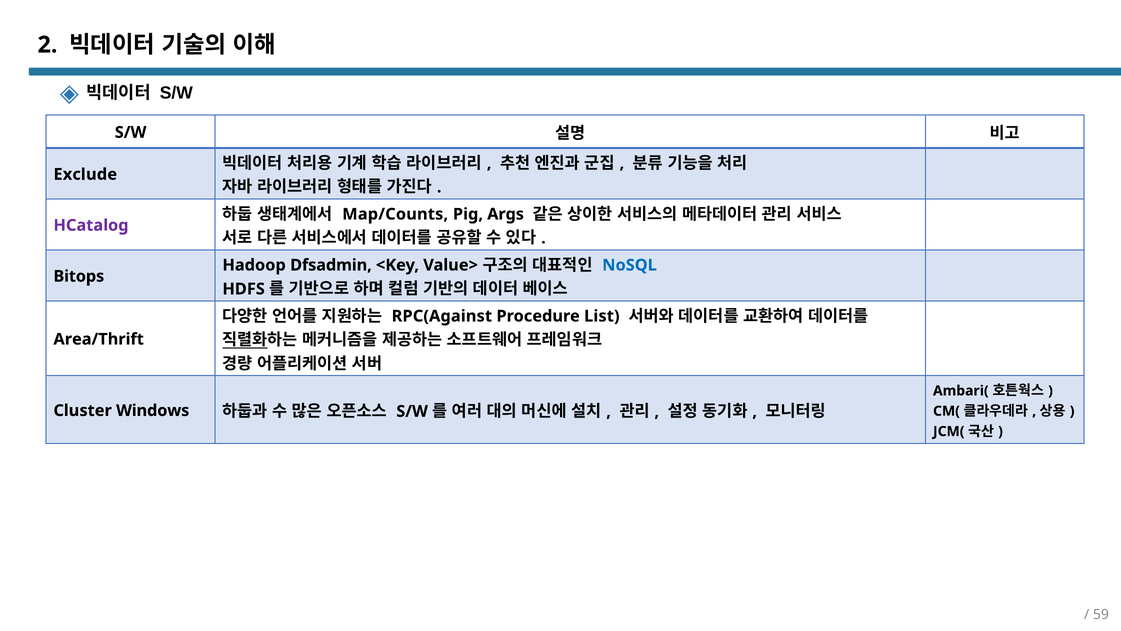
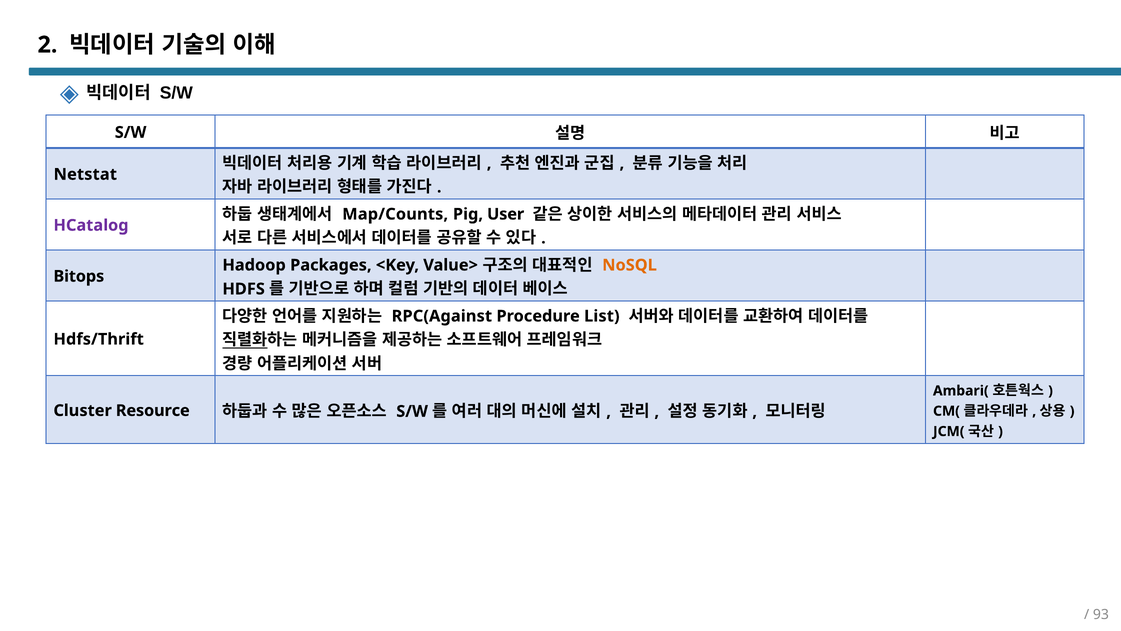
Exclude: Exclude -> Netstat (85, 174)
Args: Args -> User (506, 214)
Dfsadmin: Dfsadmin -> Packages (331, 265)
NoSQL colour: blue -> orange (630, 265)
Area/Thrift: Area/Thrift -> Hdfs/Thrift (99, 339)
Windows: Windows -> Resource (153, 410)
59: 59 -> 93 (1101, 614)
